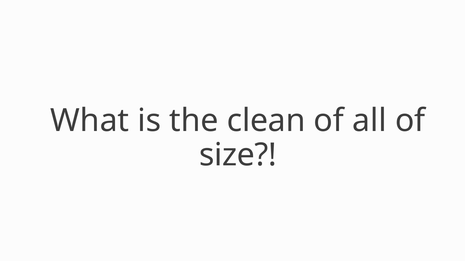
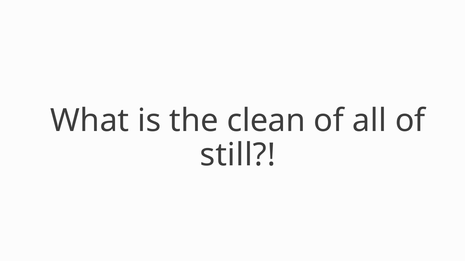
size: size -> still (238, 155)
